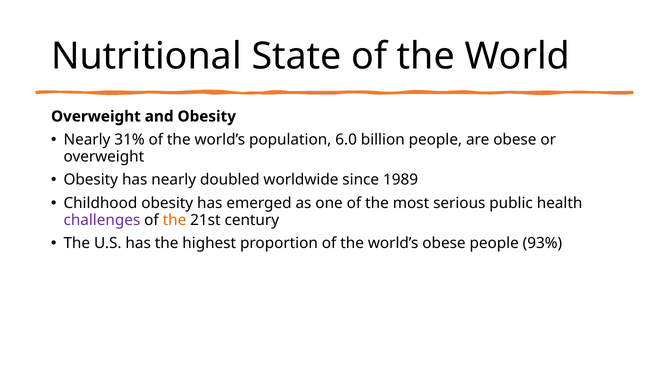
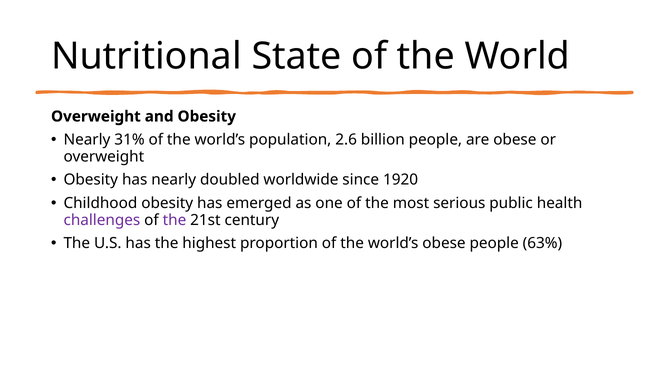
6.0: 6.0 -> 2.6 (346, 140)
1989: 1989 -> 1920 (401, 180)
the colour: orange -> purple (174, 220)
93%: 93% -> 63% (542, 244)
